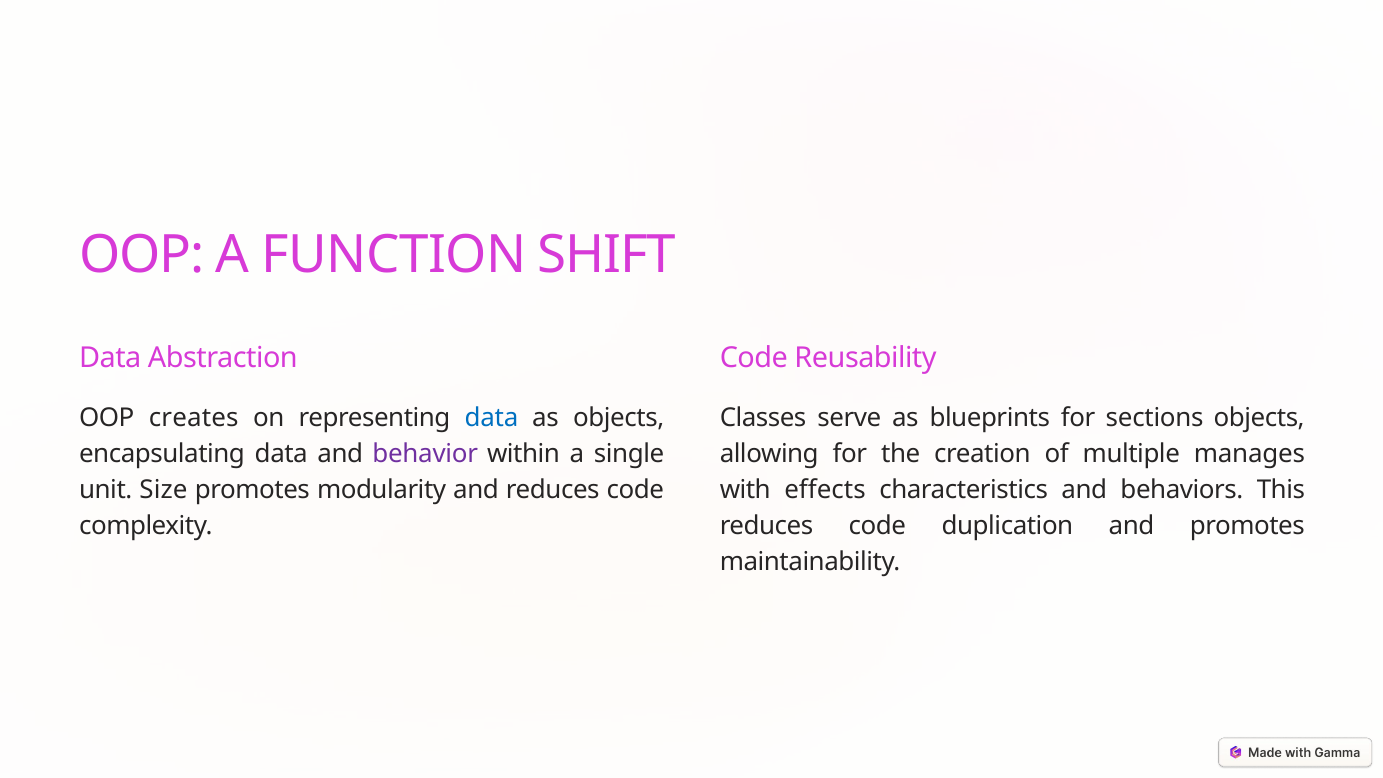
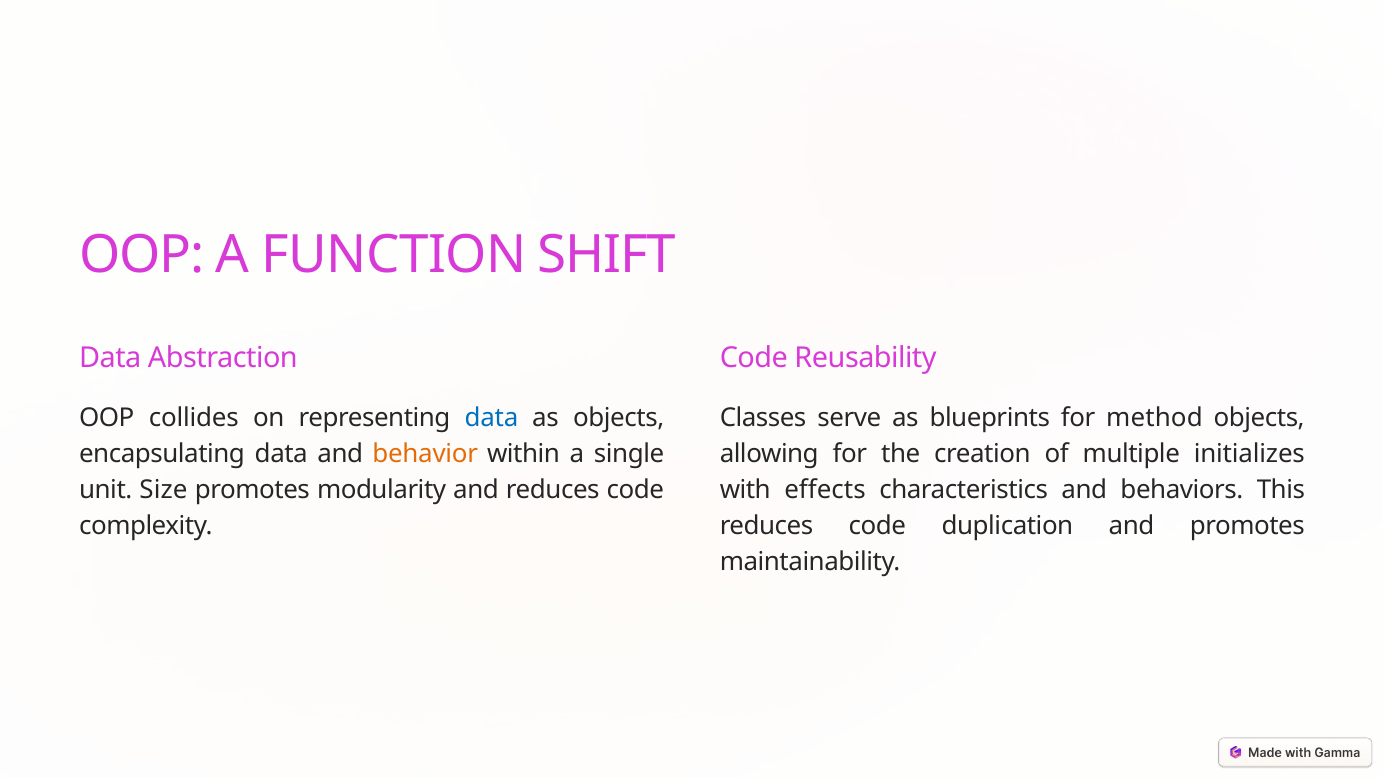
creates: creates -> collides (194, 418)
sections: sections -> method (1154, 418)
behavior colour: purple -> orange (425, 454)
manages: manages -> initializes (1249, 454)
